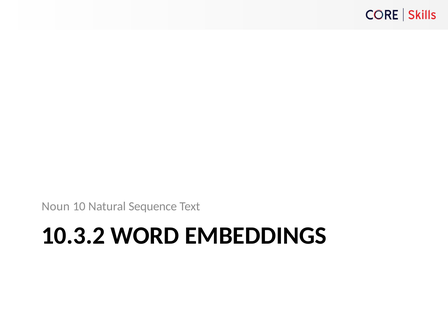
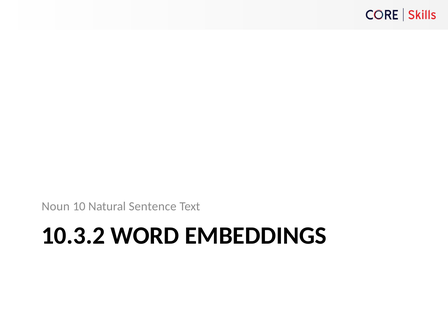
Sequence: Sequence -> Sentence (153, 206)
